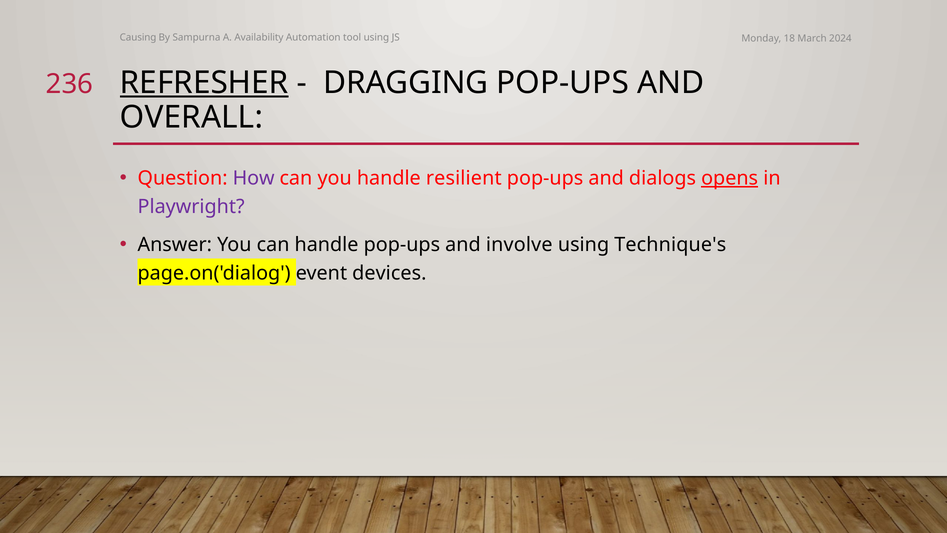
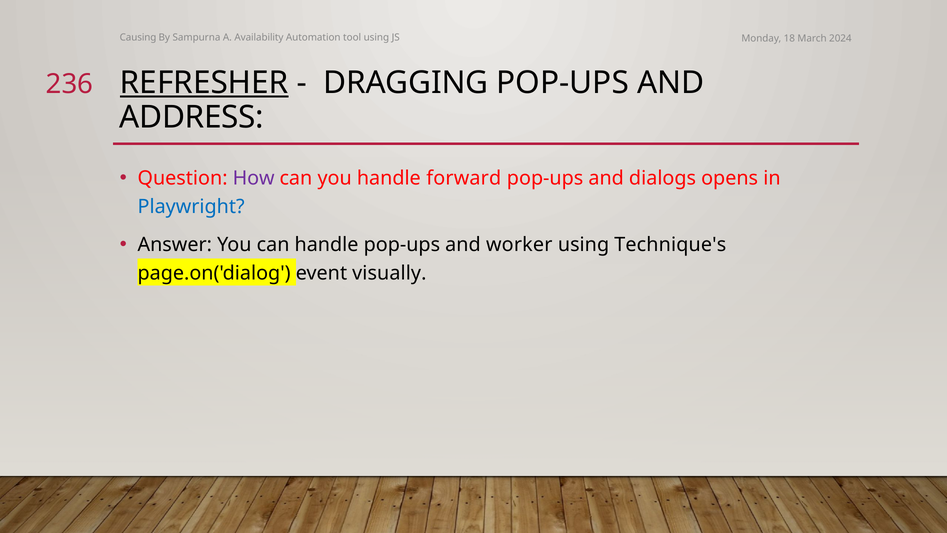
OVERALL: OVERALL -> ADDRESS (192, 117)
resilient: resilient -> forward (464, 178)
opens underline: present -> none (730, 178)
Playwright colour: purple -> blue (191, 206)
involve: involve -> worker (519, 245)
devices: devices -> visually (389, 273)
